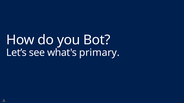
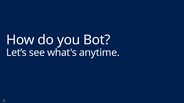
primary: primary -> anytime (99, 53)
